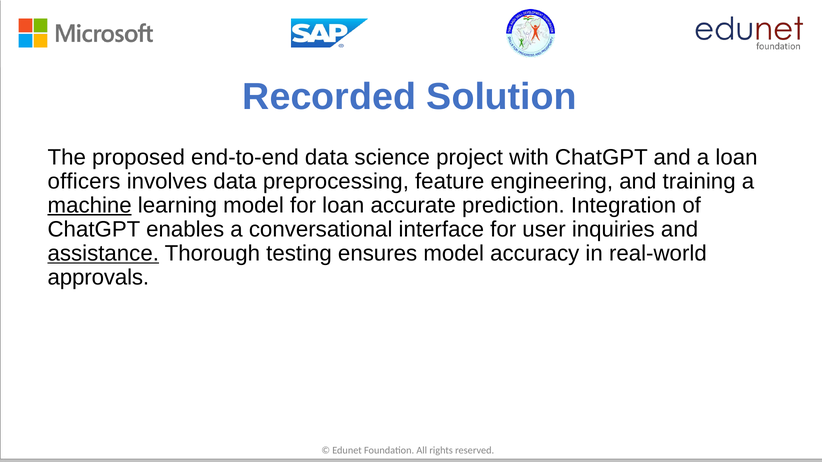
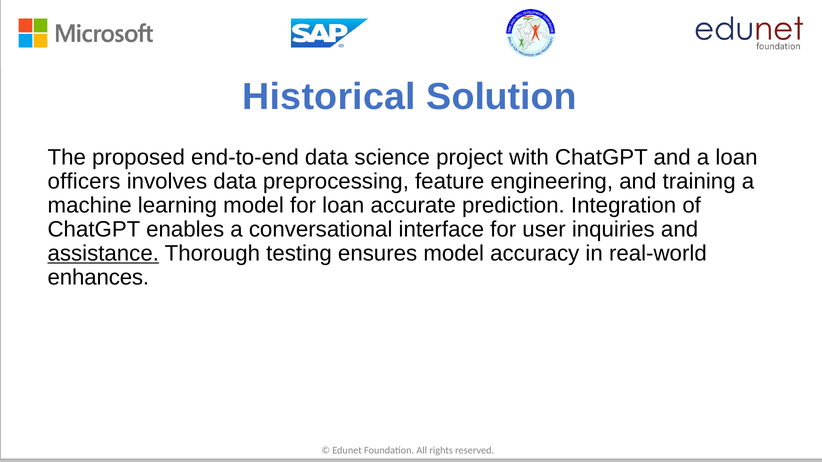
Recorded: Recorded -> Historical (329, 97)
machine underline: present -> none (90, 205)
approvals: approvals -> enhances (98, 278)
